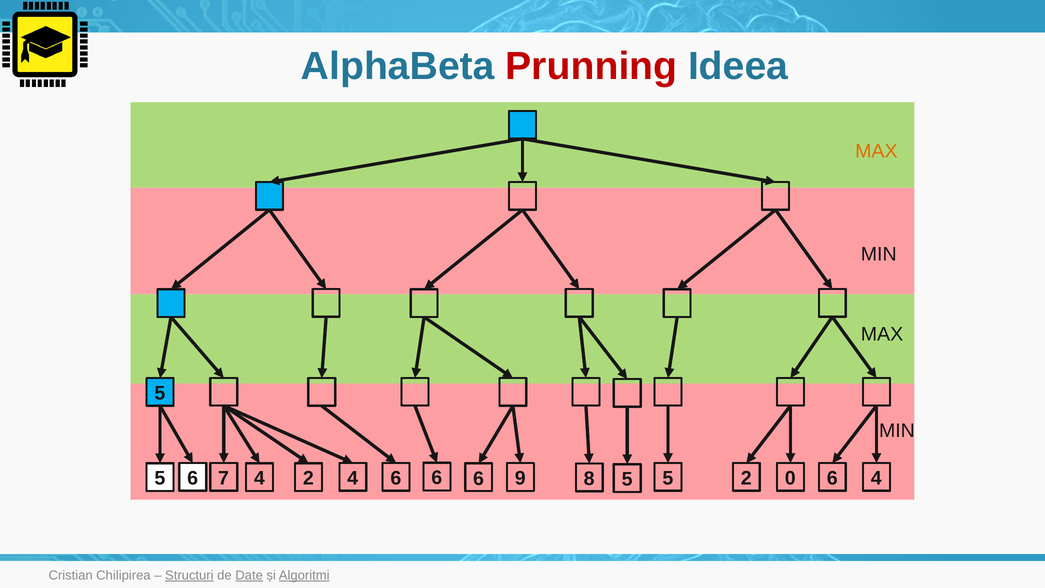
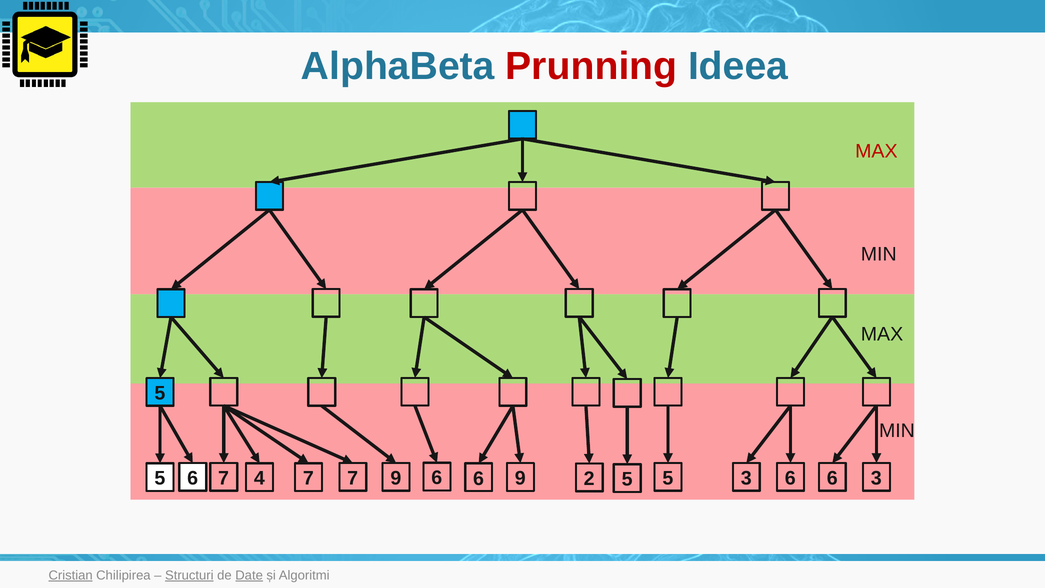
MAX colour: orange -> red (876, 151)
7 6: 6 -> 9 (396, 478)
8: 8 -> 2 (589, 479)
5 0: 0 -> 6 (790, 478)
5 2: 2 -> 7 (308, 478)
4: 4 -> 7 (353, 478)
6 2: 2 -> 3 (746, 478)
9 4: 4 -> 3 (876, 478)
Cristian underline: none -> present (71, 575)
Algoritmi underline: present -> none (304, 575)
